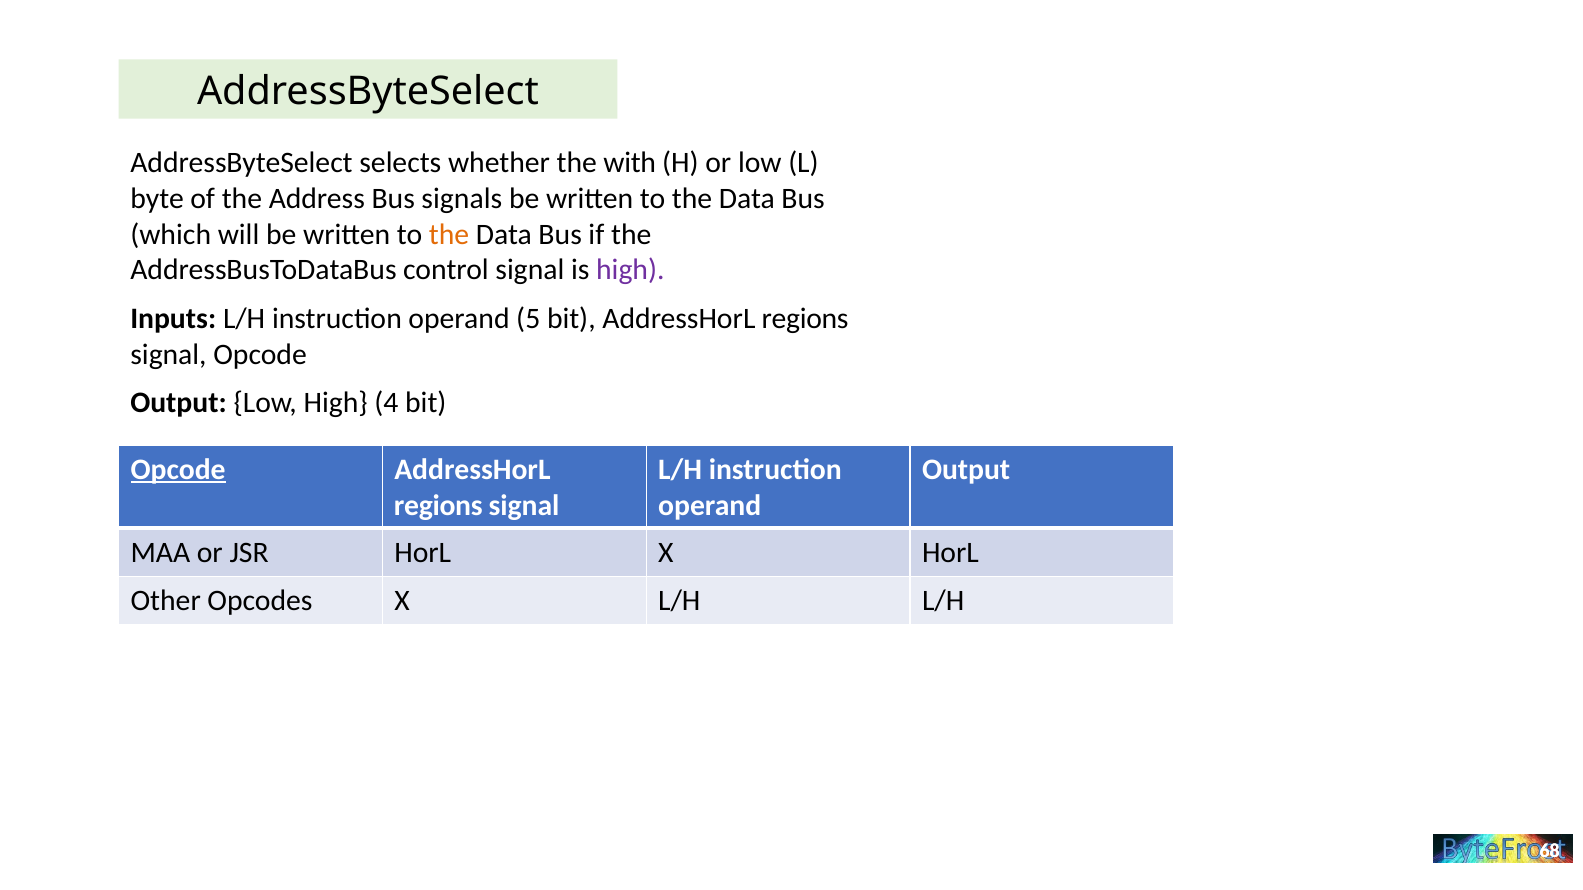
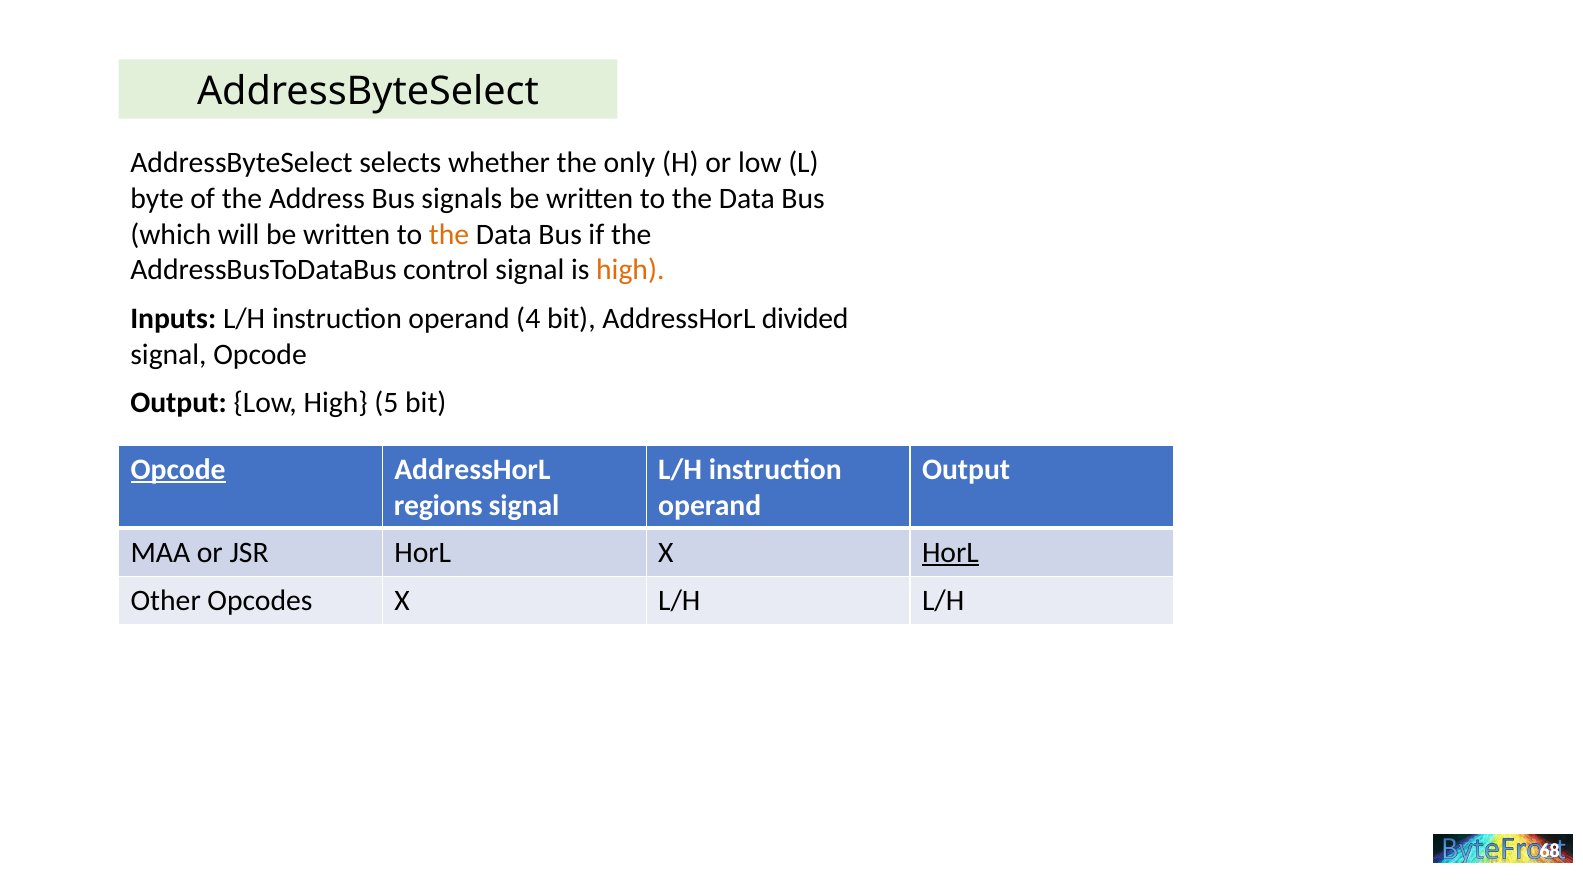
with: with -> only (629, 163)
high colour: purple -> orange (630, 270)
5: 5 -> 4 (528, 319)
bit AddressHorL regions: regions -> divided (805, 319)
4: 4 -> 5 (386, 403)
HorL underline: none -> present (950, 553)
